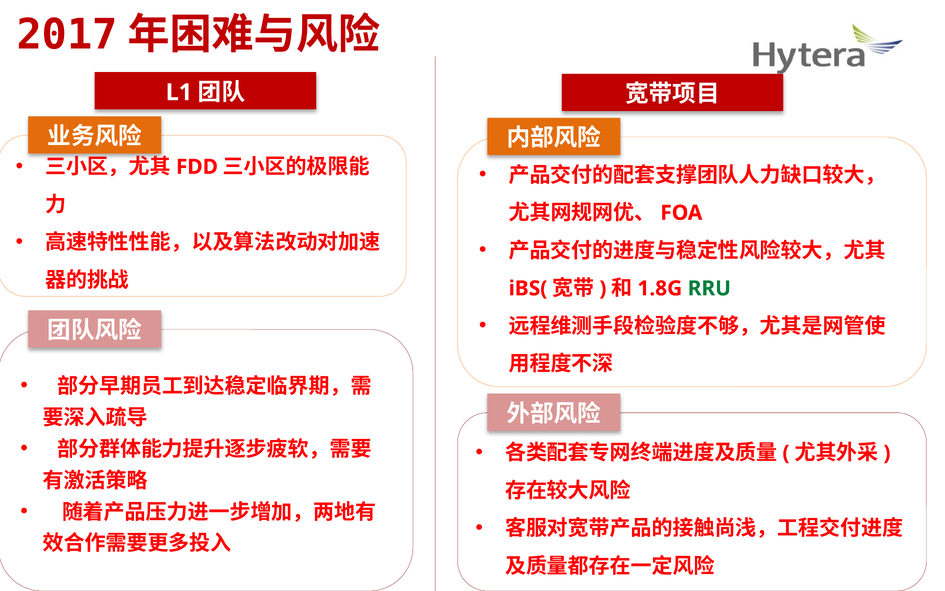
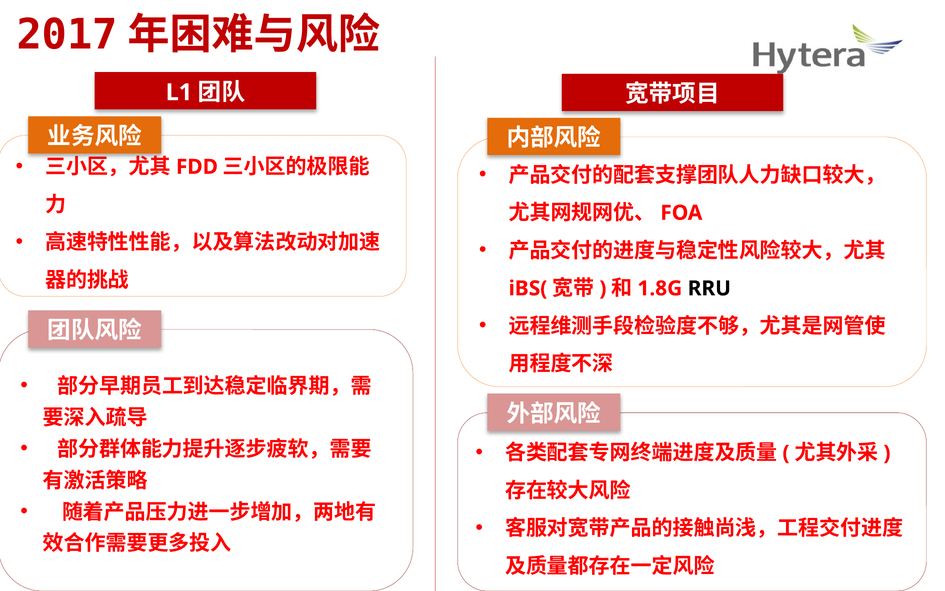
RRU colour: green -> black (709, 288)
